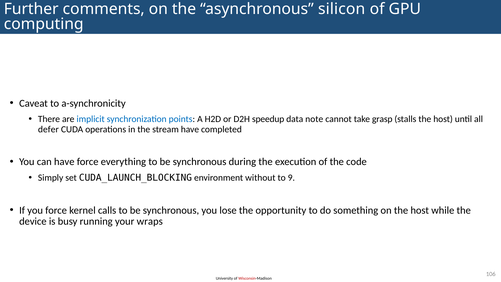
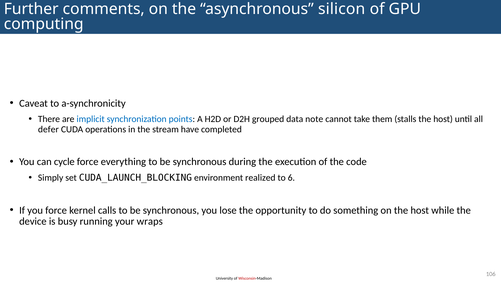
speedup: speedup -> grouped (268, 119)
grasp: grasp -> them (382, 119)
can have: have -> cycle (64, 162)
without: without -> realized (260, 178)
9: 9 -> 6 (291, 178)
